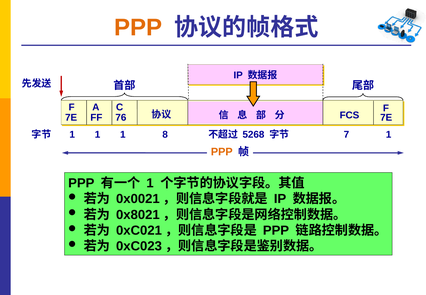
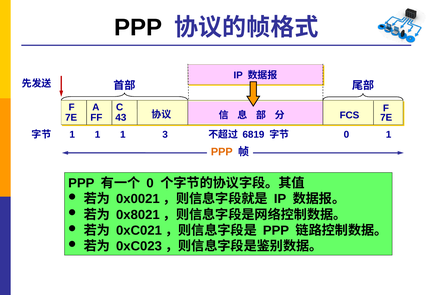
PPP colour: orange -> black (138, 27)
76: 76 -> 43 (121, 118)
8: 8 -> 3 (165, 135)
5268: 5268 -> 6819 (253, 135)
1 7: 7 -> 0 (346, 135)
1: 1 -> 0 (150, 183)
